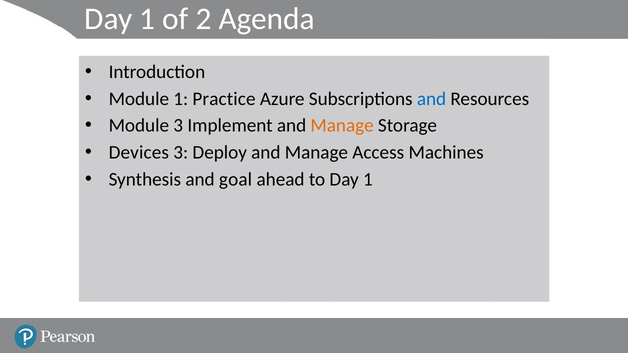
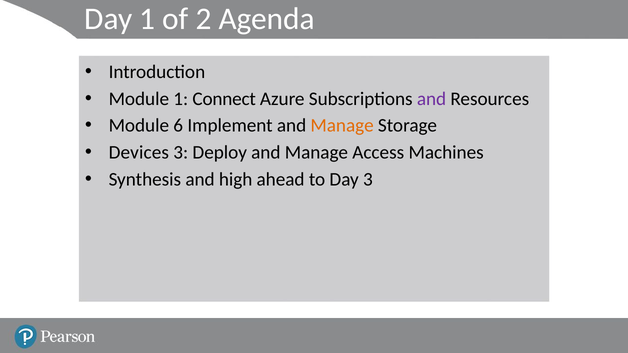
Practice: Practice -> Connect (224, 99)
and colour: blue -> purple (432, 99)
Module 3: 3 -> 6 (178, 126)
goal: goal -> high (236, 179)
to Day 1: 1 -> 3 (368, 179)
